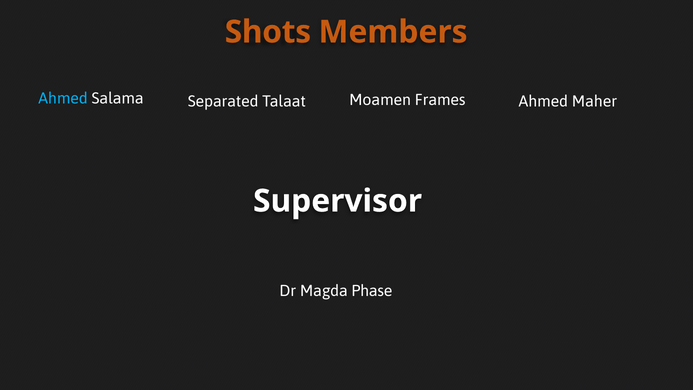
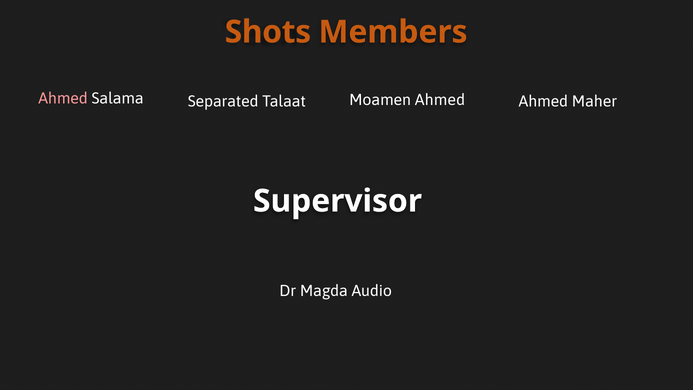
Ahmed colour: light blue -> pink (63, 99)
Moamen Frames: Frames -> Ahmed (440, 100)
Phase: Phase -> Audio (372, 291)
